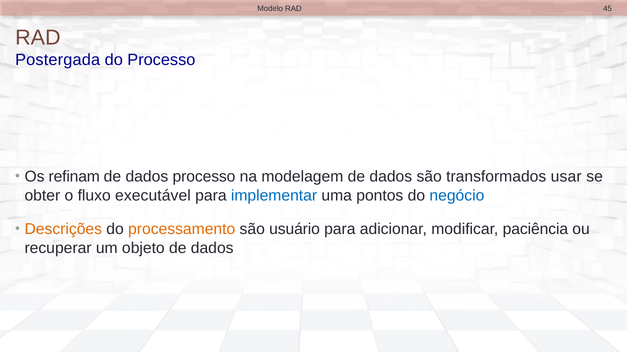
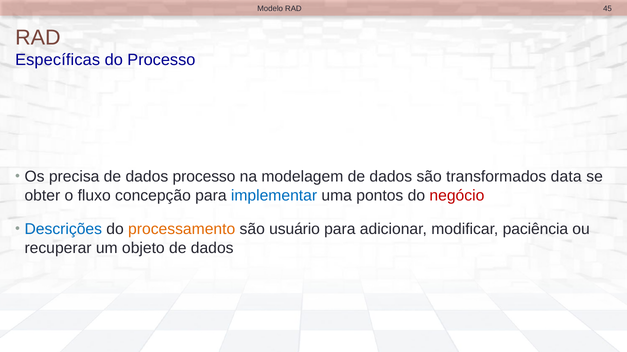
Postergada: Postergada -> Específicas (58, 60)
refinam: refinam -> precisa (74, 177)
usar: usar -> data (566, 177)
executável: executável -> concepção (153, 196)
negócio colour: blue -> red (457, 196)
Descrições colour: orange -> blue (63, 230)
